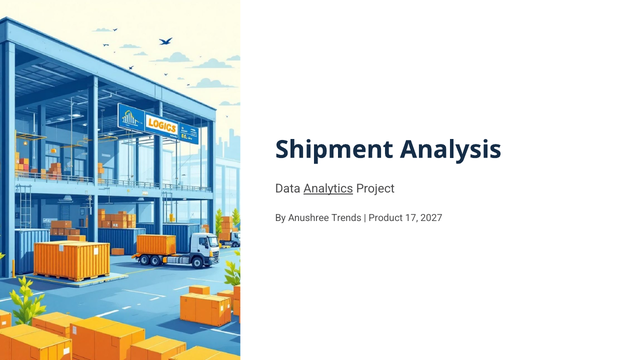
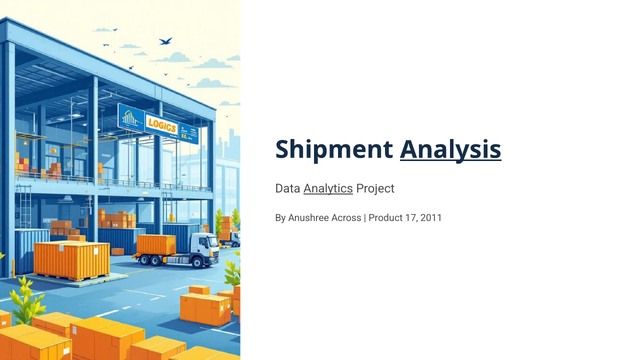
Analysis underline: none -> present (451, 150)
Trends: Trends -> Across (346, 219)
2027: 2027 -> 2011 (431, 219)
